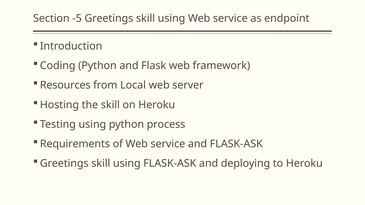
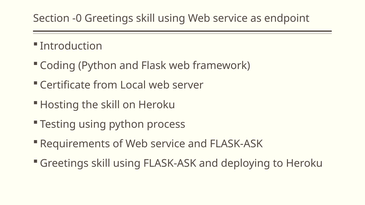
-5: -5 -> -0 (77, 18)
Resources: Resources -> Certificate (65, 85)
